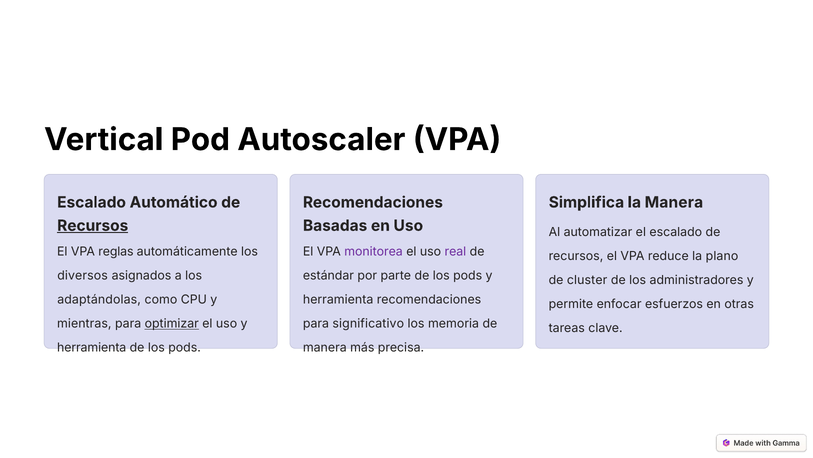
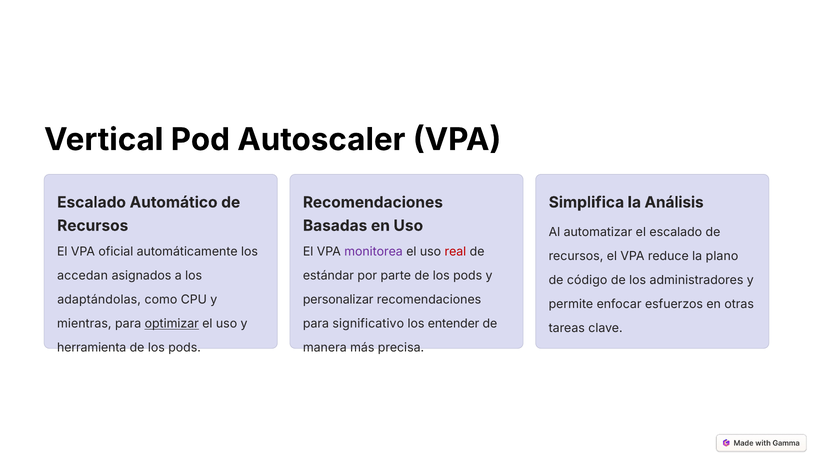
la Manera: Manera -> Análisis (674, 202)
Recursos underline: present -> none (93, 225)
reglas: reglas -> oficial (116, 251)
real colour: purple -> red (455, 251)
diversos: diversos -> accedan (83, 275)
cluster: cluster -> código (587, 280)
herramienta: herramienta -> personalizar (338, 299)
memoria: memoria -> entender (454, 323)
